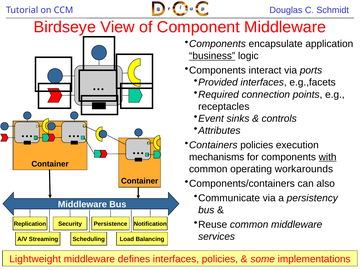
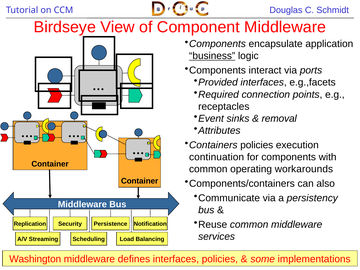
controls: controls -> removal (279, 118)
mechanisms: mechanisms -> continuation (217, 157)
with underline: present -> none (328, 157)
Lightweight: Lightweight -> Washington (35, 259)
